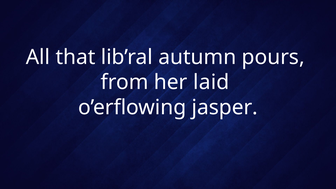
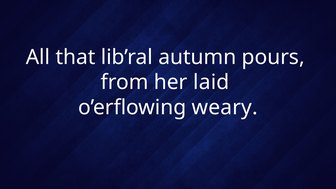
jasper: jasper -> weary (225, 107)
